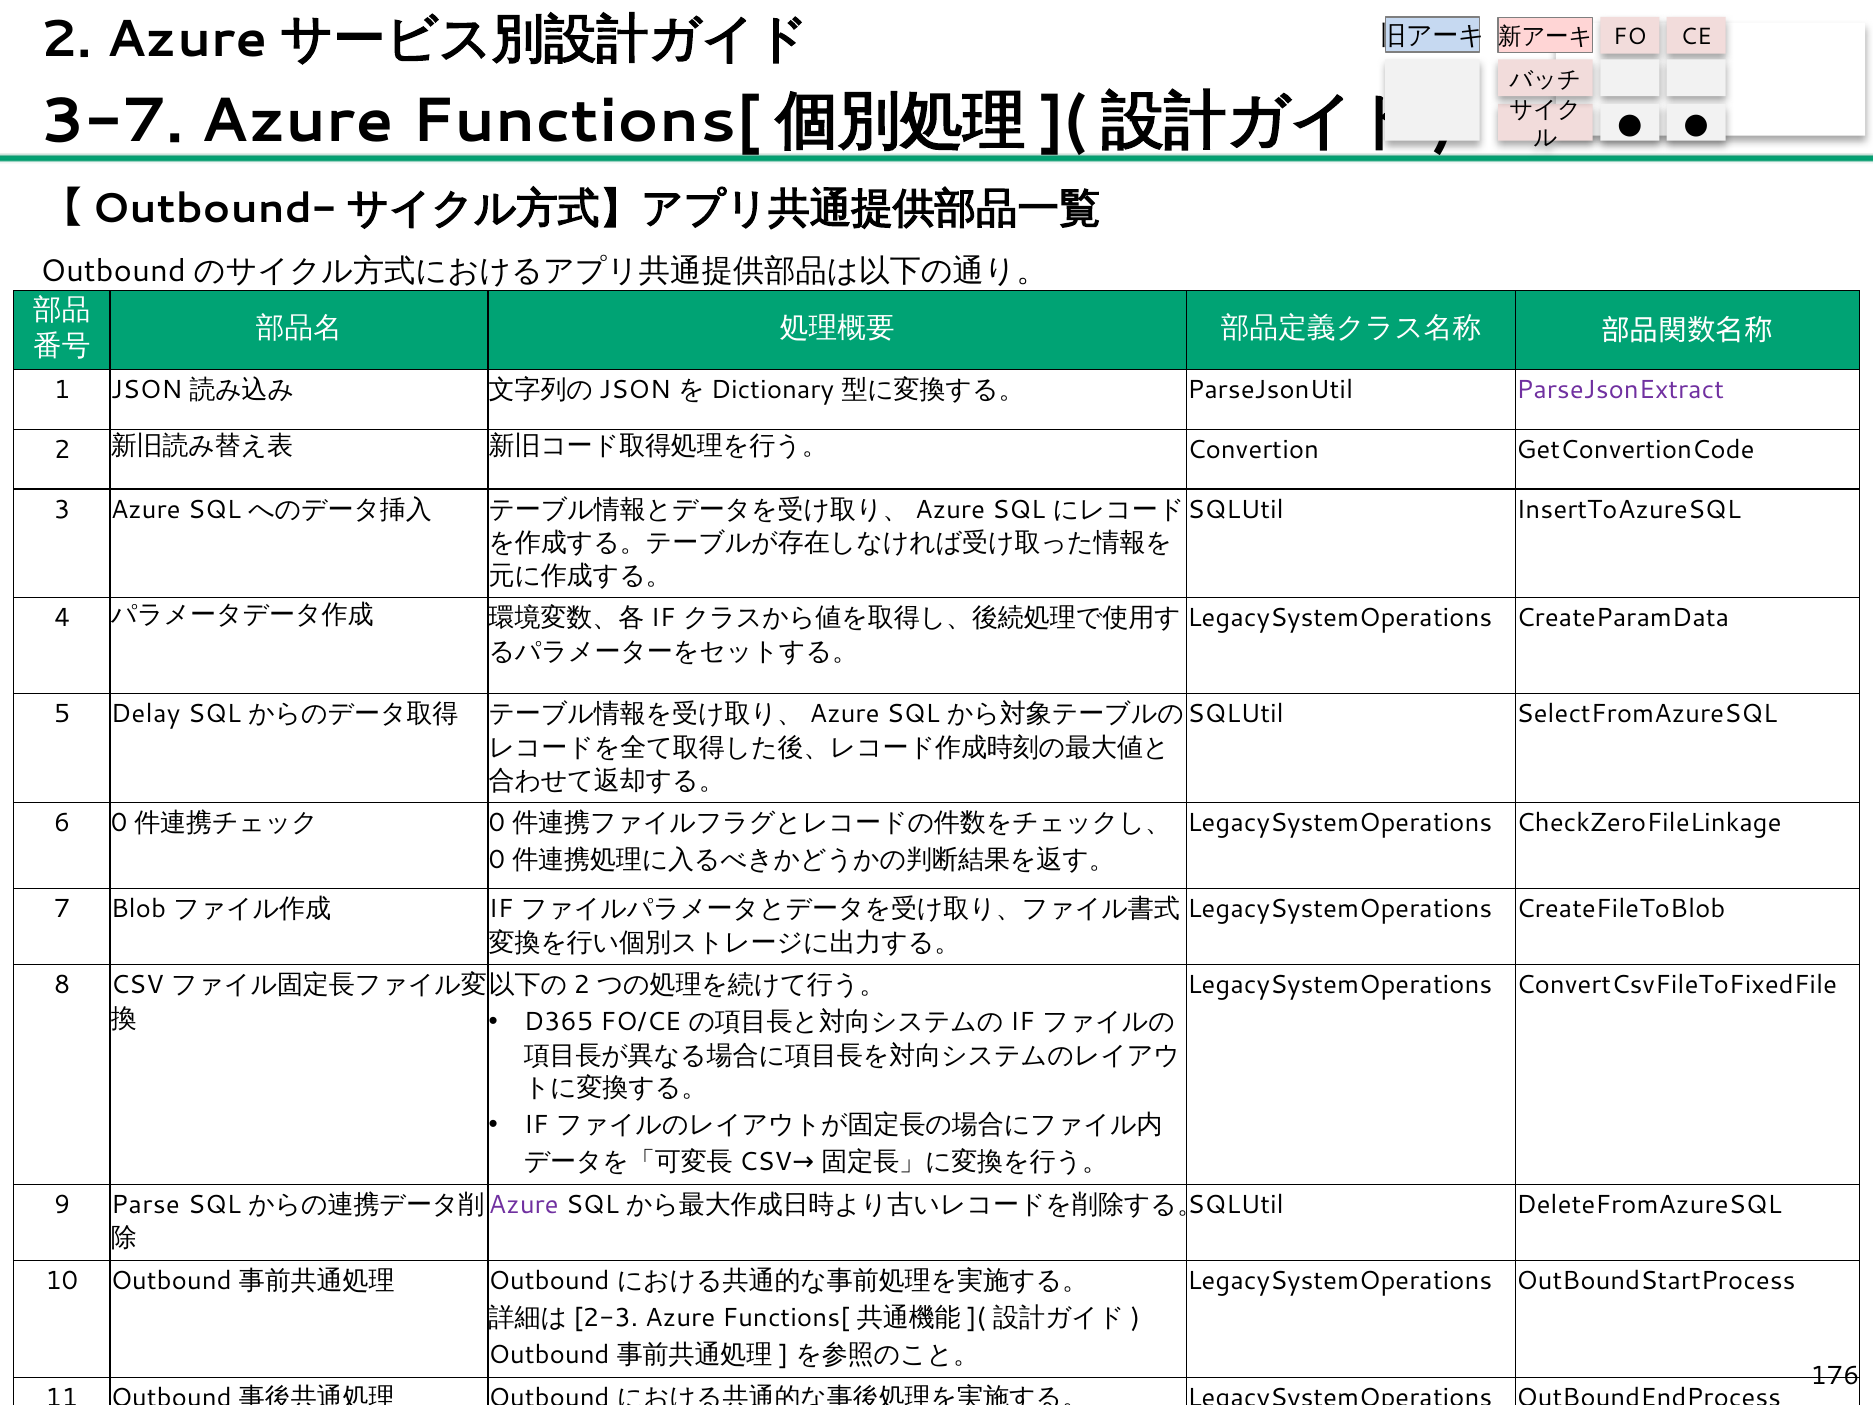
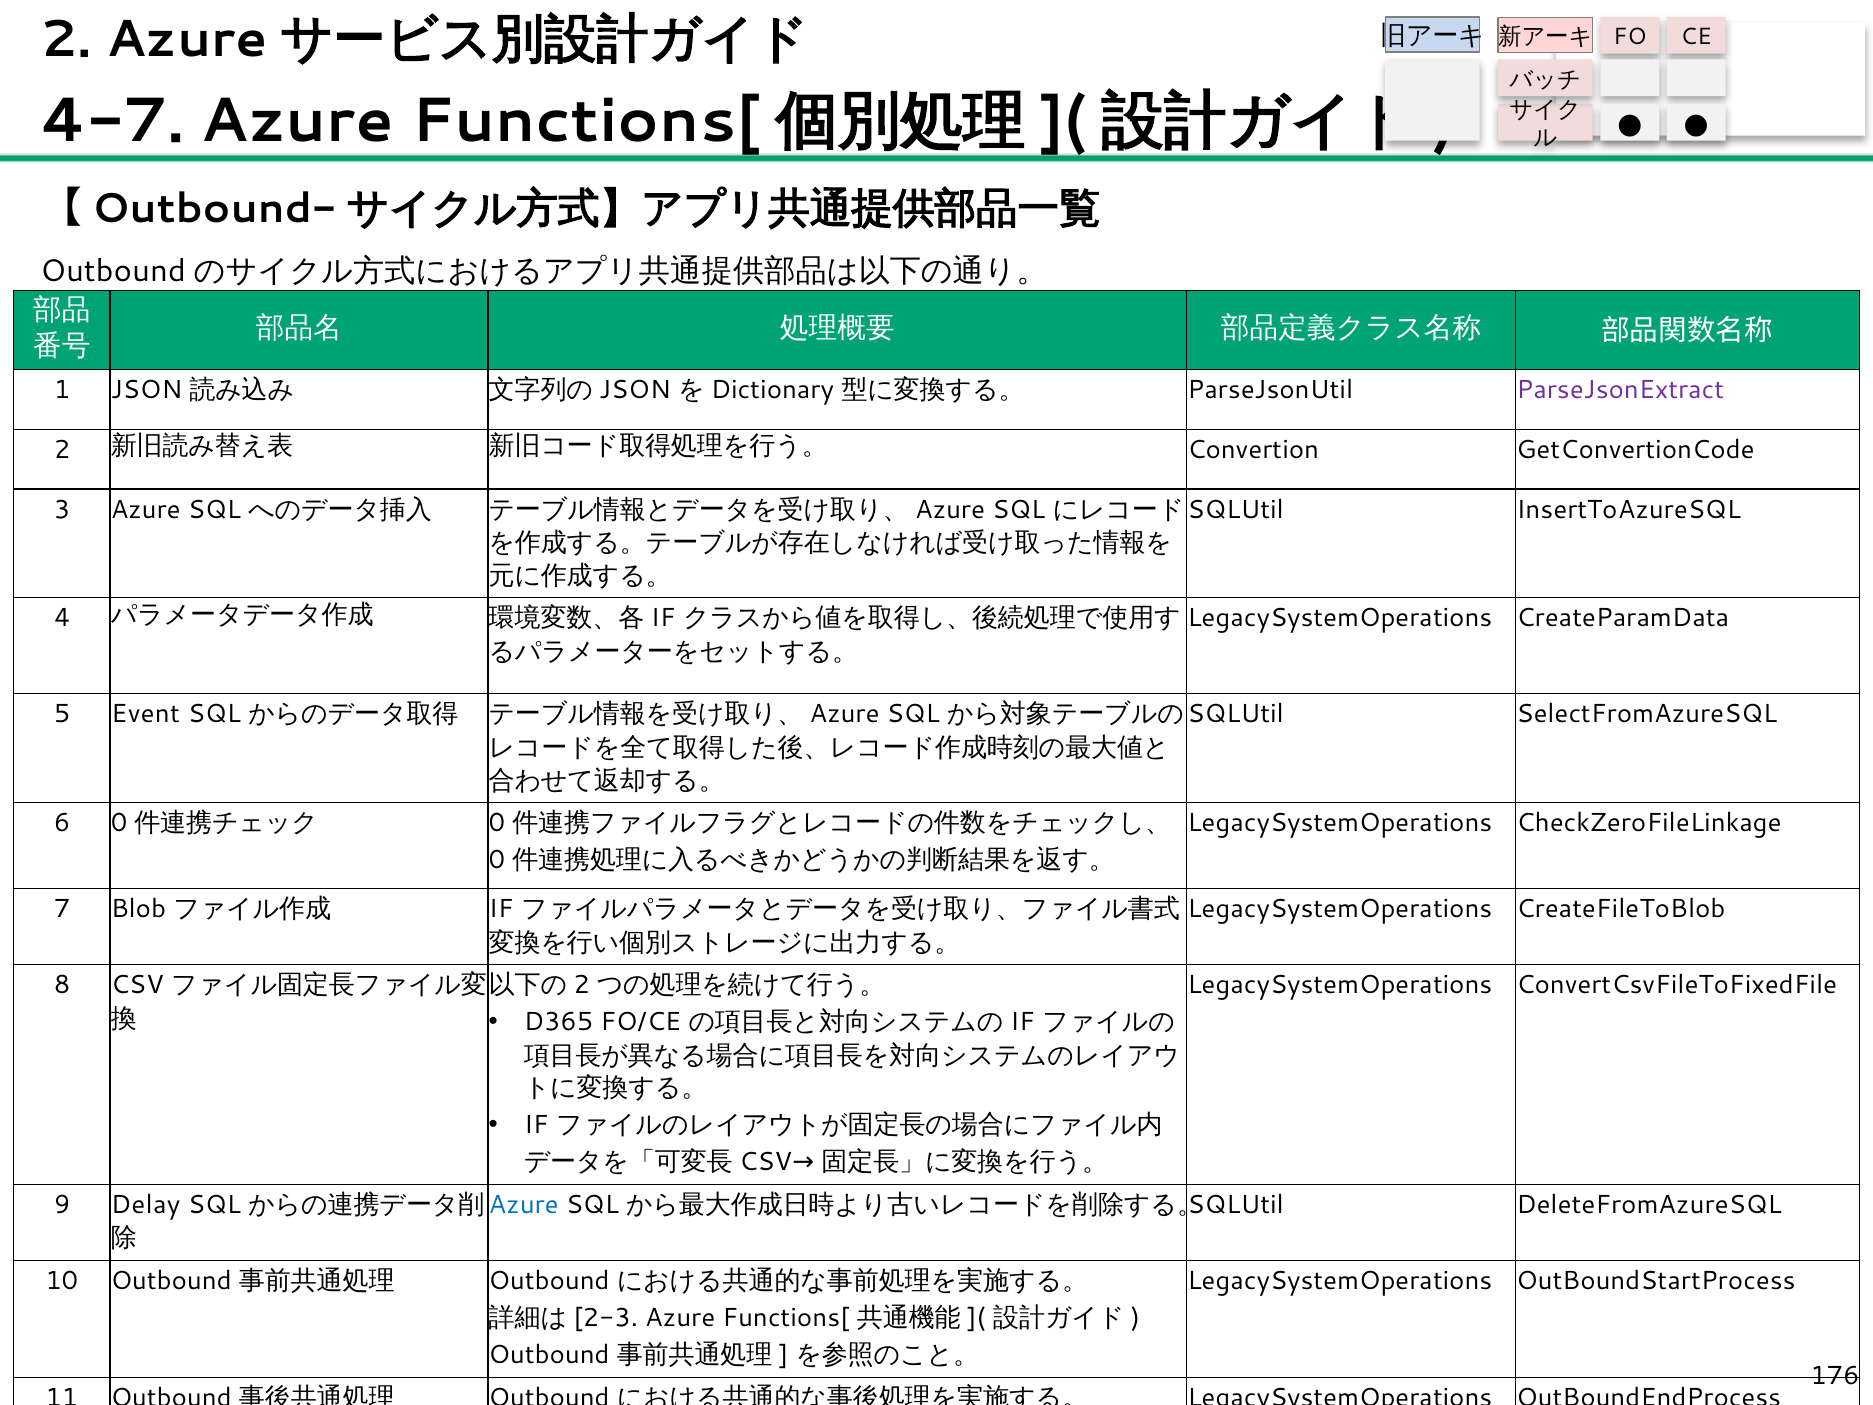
3-7: 3-7 -> 4-7 (113, 121)
Delay: Delay -> Event (146, 714)
Parse: Parse -> Delay (146, 1204)
Azure colour: purple -> blue (524, 1204)
